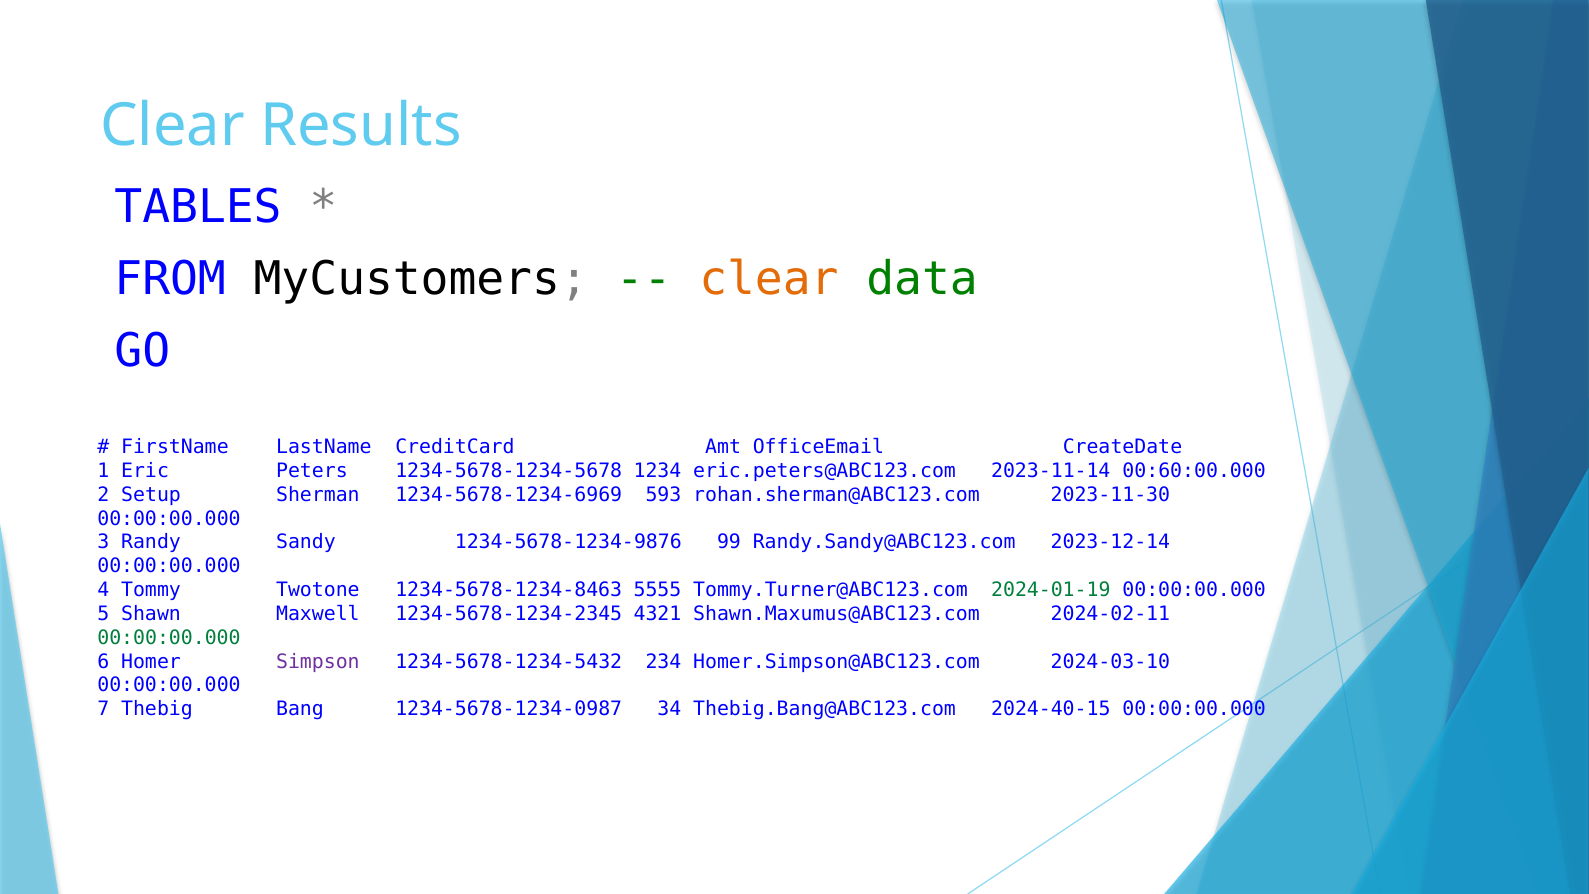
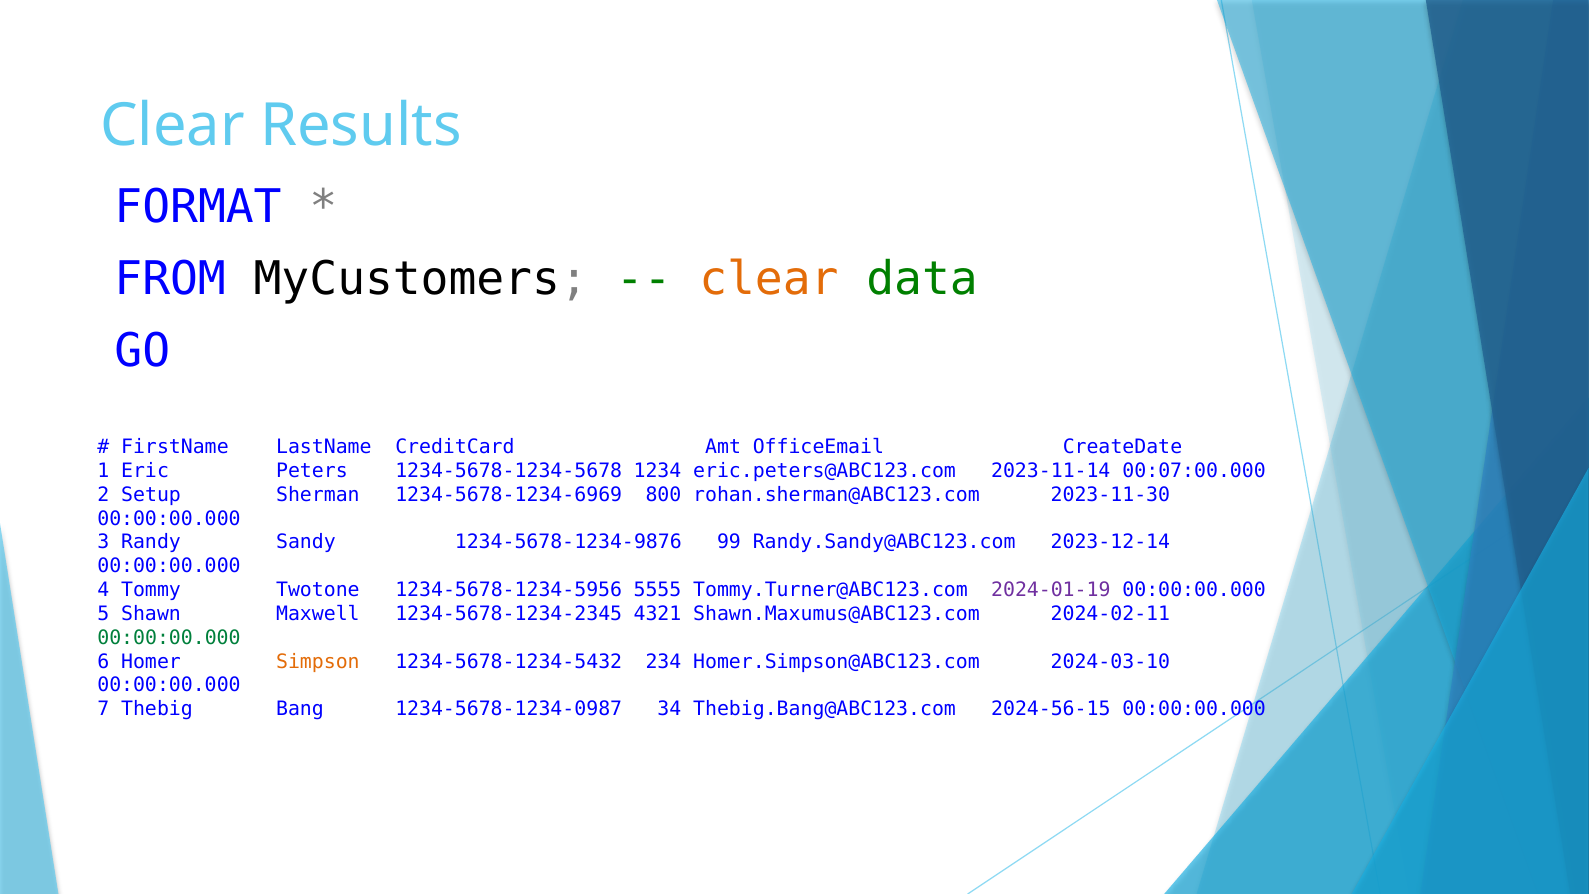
TABLES: TABLES -> FORMAT (198, 207)
00:60:00.000: 00:60:00.000 -> 00:07:00.000 (1194, 471)
593: 593 -> 800 (663, 495)
1234-5678-1234-8463: 1234-5678-1234-8463 -> 1234-5678-1234-5956 (509, 590)
2024-01-19 colour: green -> purple (1051, 590)
Simpson colour: purple -> orange (318, 661)
2024-40-15: 2024-40-15 -> 2024-56-15 (1051, 709)
